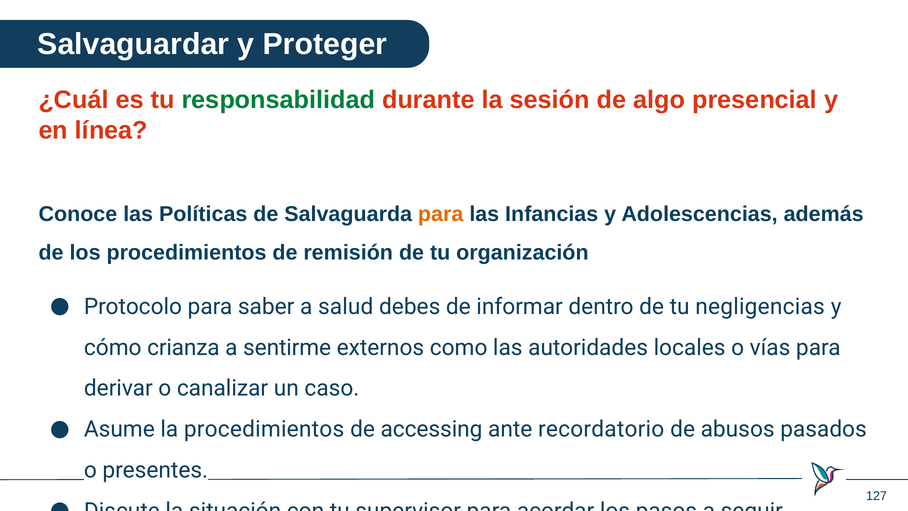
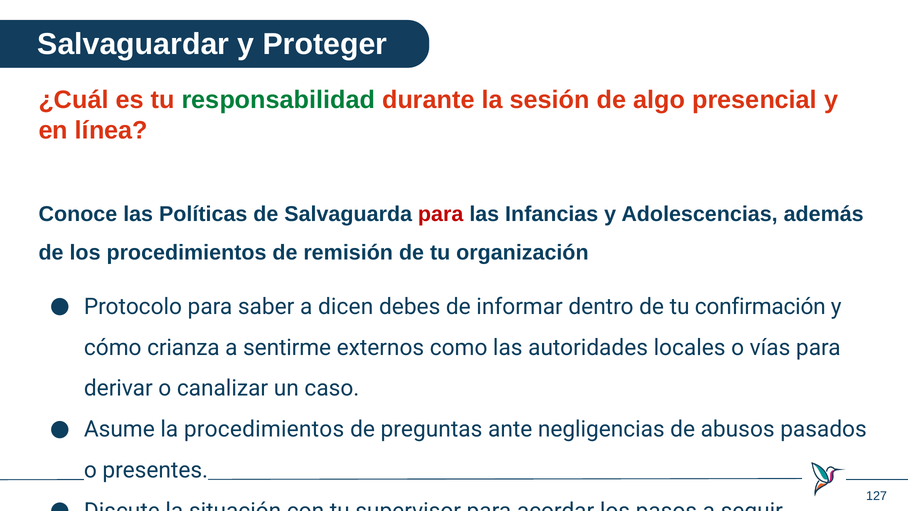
para colour: orange -> red (441, 214)
salud: salud -> dicen (346, 307)
negligencias: negligencias -> confirmación (760, 307)
accessing: accessing -> preguntas (431, 429)
recordatorio: recordatorio -> negligencias (601, 429)
